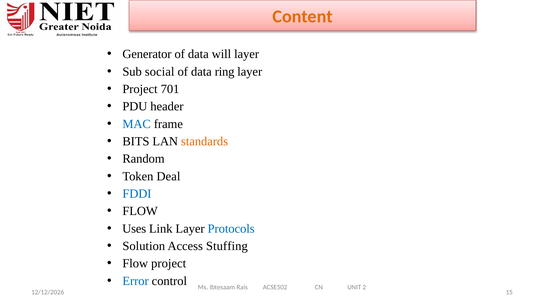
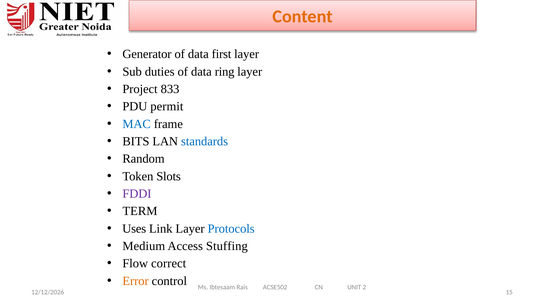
will: will -> first (222, 54)
social: social -> duties (160, 72)
701: 701 -> 833 (170, 89)
header: header -> permit (167, 106)
standards colour: orange -> blue (205, 141)
Deal: Deal -> Slots (169, 176)
FDDI colour: blue -> purple (137, 194)
FLOW: FLOW -> TERM (140, 211)
Solution: Solution -> Medium (144, 246)
Flow project: project -> correct (169, 263)
Error colour: blue -> orange (136, 281)
